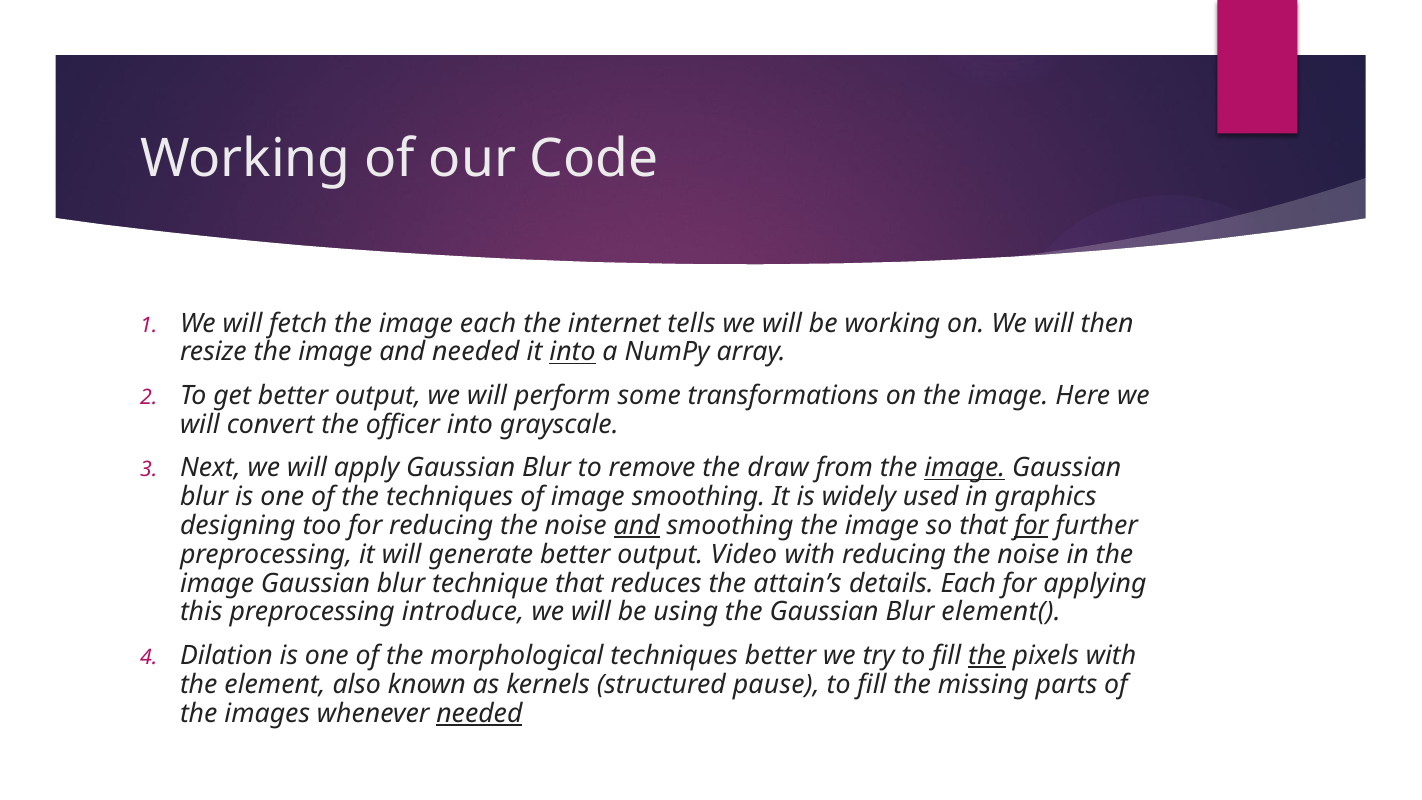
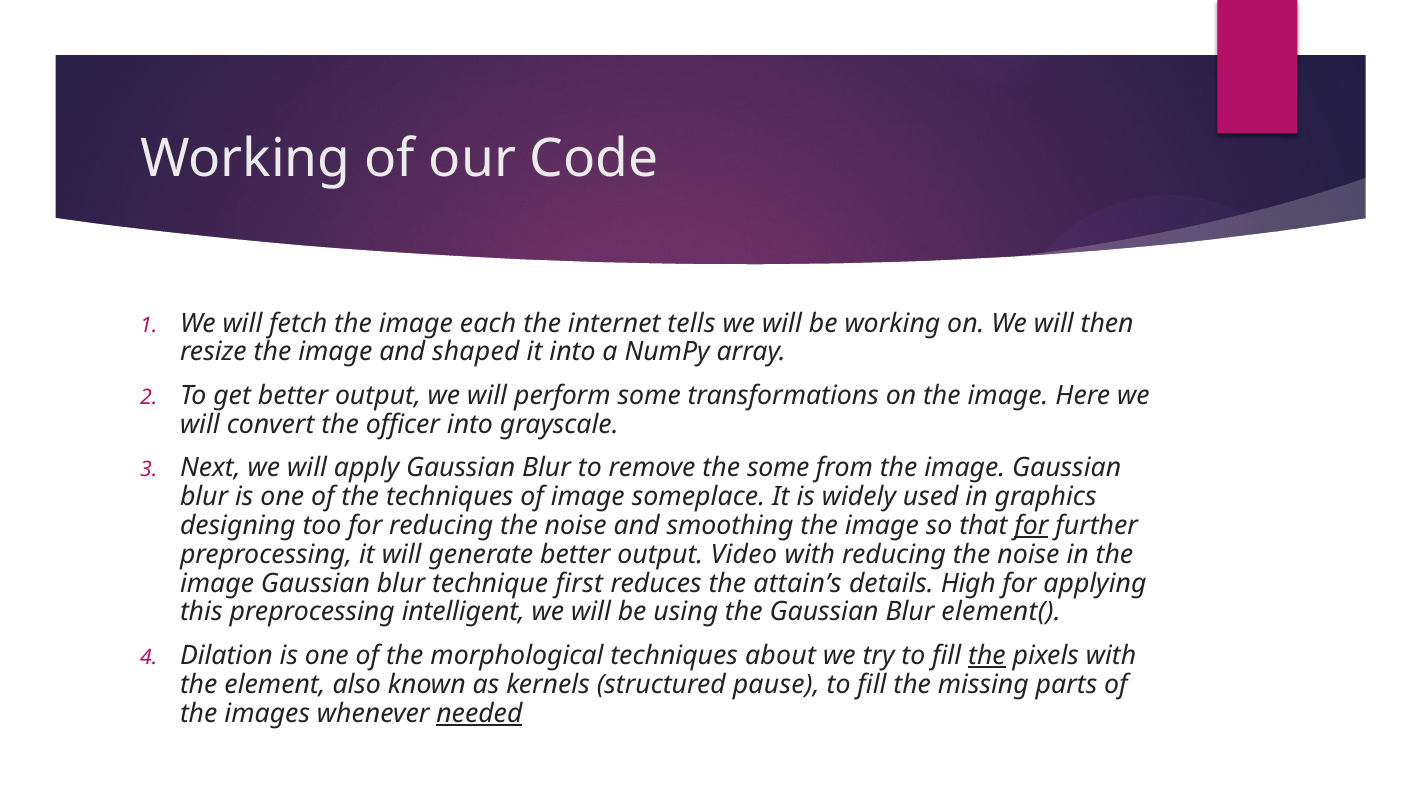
and needed: needed -> shaped (476, 352)
into underline: present -> none (572, 352)
the draw: draw -> some (778, 468)
image underline: present -> none (965, 468)
image smoothing: smoothing -> someplace (698, 497)
and underline: present -> none (637, 526)
technique that: that -> first (579, 583)
details Each: Each -> High (968, 583)
introduce: introduce -> intelligent (463, 612)
techniques better: better -> about (780, 656)
